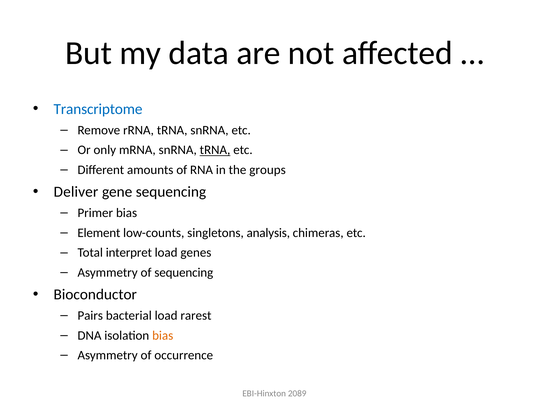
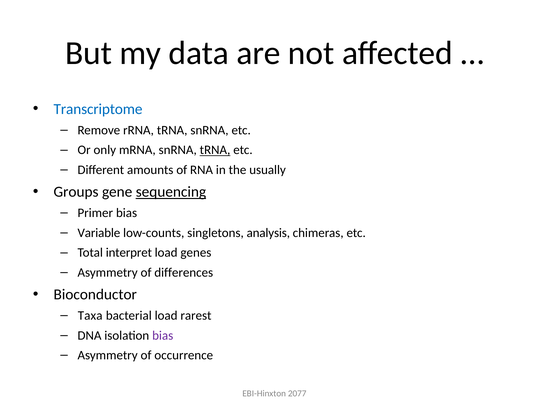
groups: groups -> usually (268, 170)
Deliver: Deliver -> Groups (76, 192)
sequencing underline: none -> present (171, 192)
Element: Element -> Variable (99, 233)
of sequencing: sequencing -> differences (184, 272)
Pairs: Pairs -> Taxa (90, 315)
bias colour: orange -> purple (163, 335)
2089: 2089 -> 2077 (297, 393)
